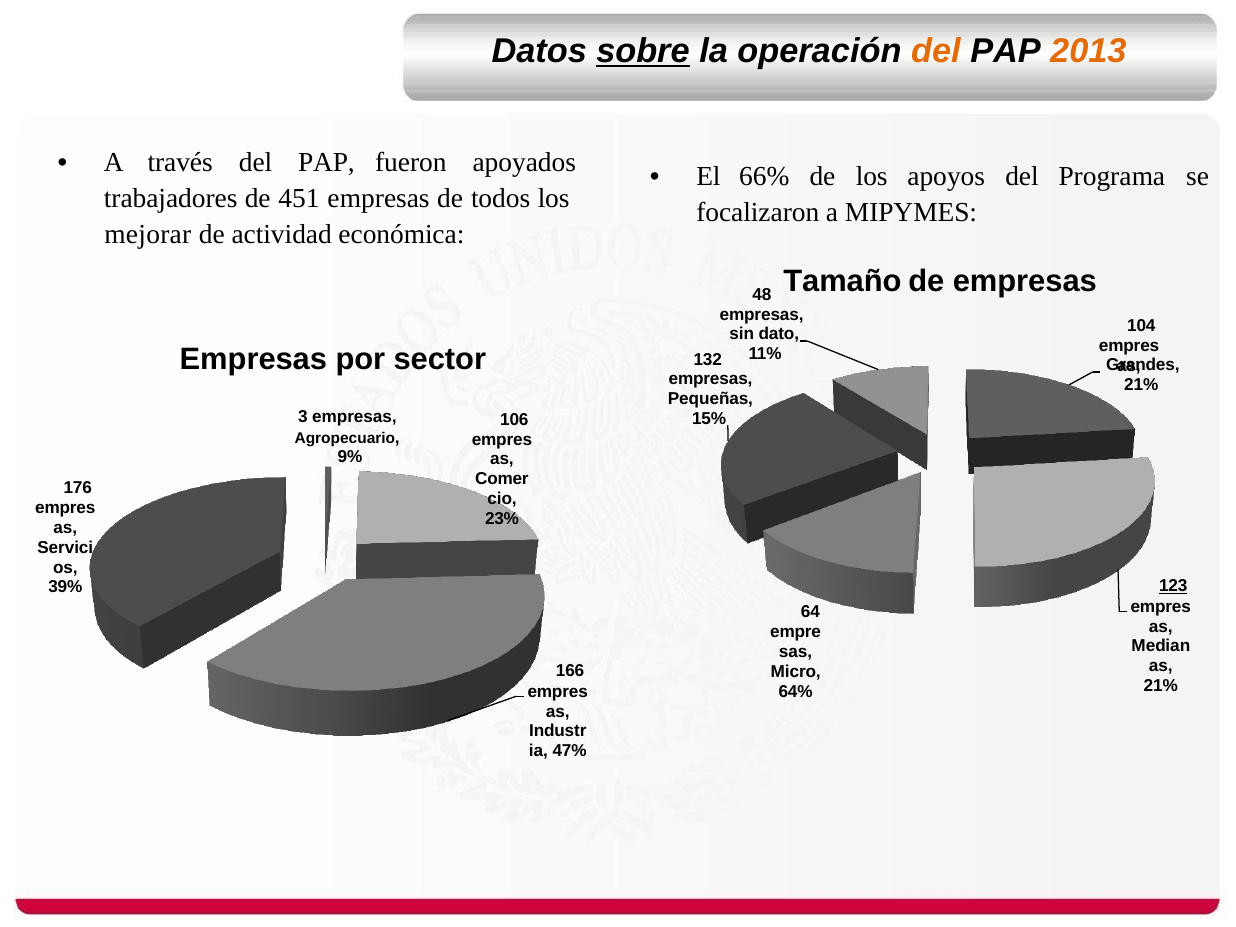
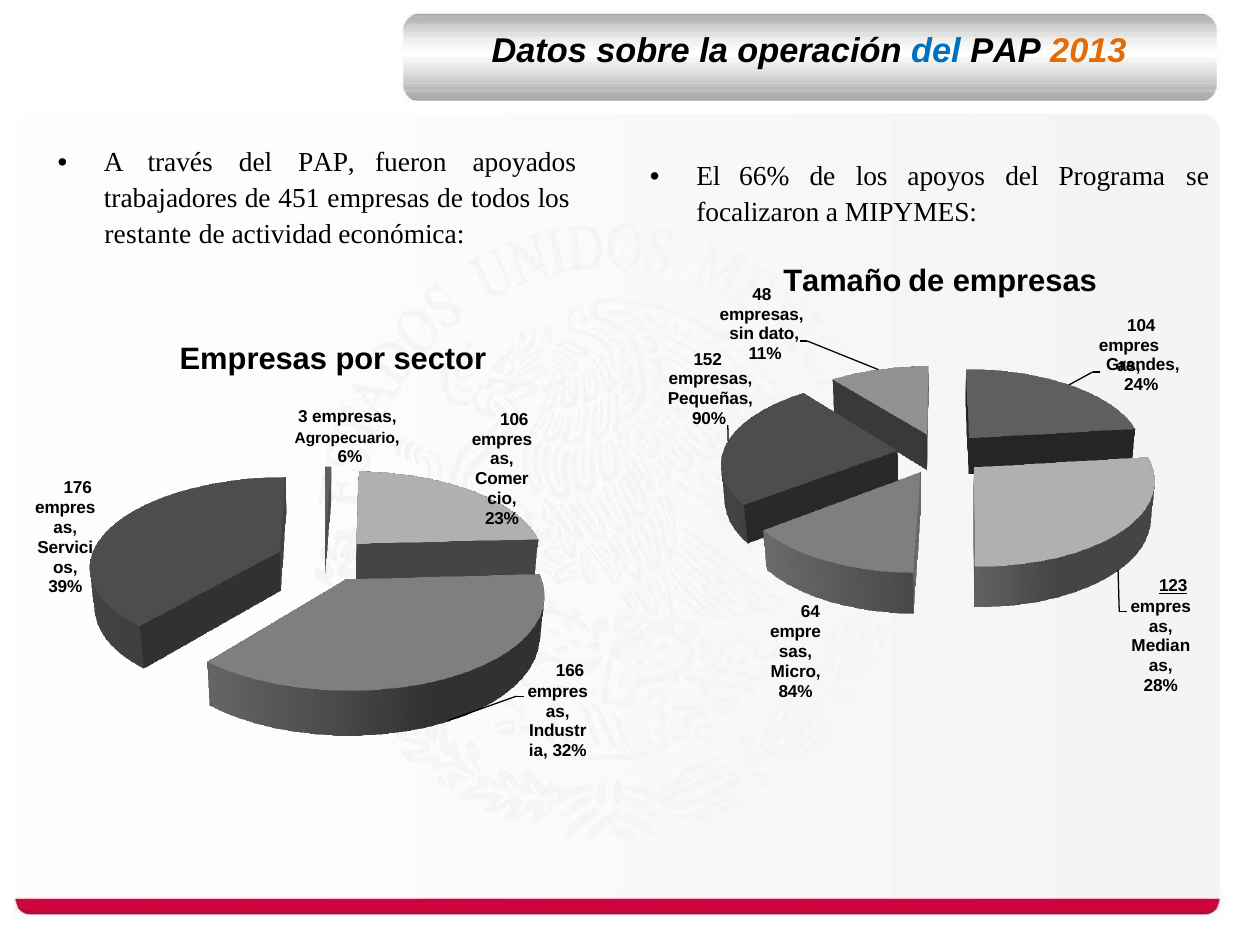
sobre underline: present -> none (643, 51)
del colour: orange -> blue (936, 51)
mejorar: mejorar -> restante (148, 235)
132: 132 -> 152 (708, 359)
21%: 21% -> 24% (1141, 385)
15%: 15% -> 90% (709, 419)
9%: 9% -> 6% (350, 457)
21%: 21% -> 28% (1161, 686)
64%: 64% -> 84% (796, 691)
47%: 47% -> 32% (570, 751)
